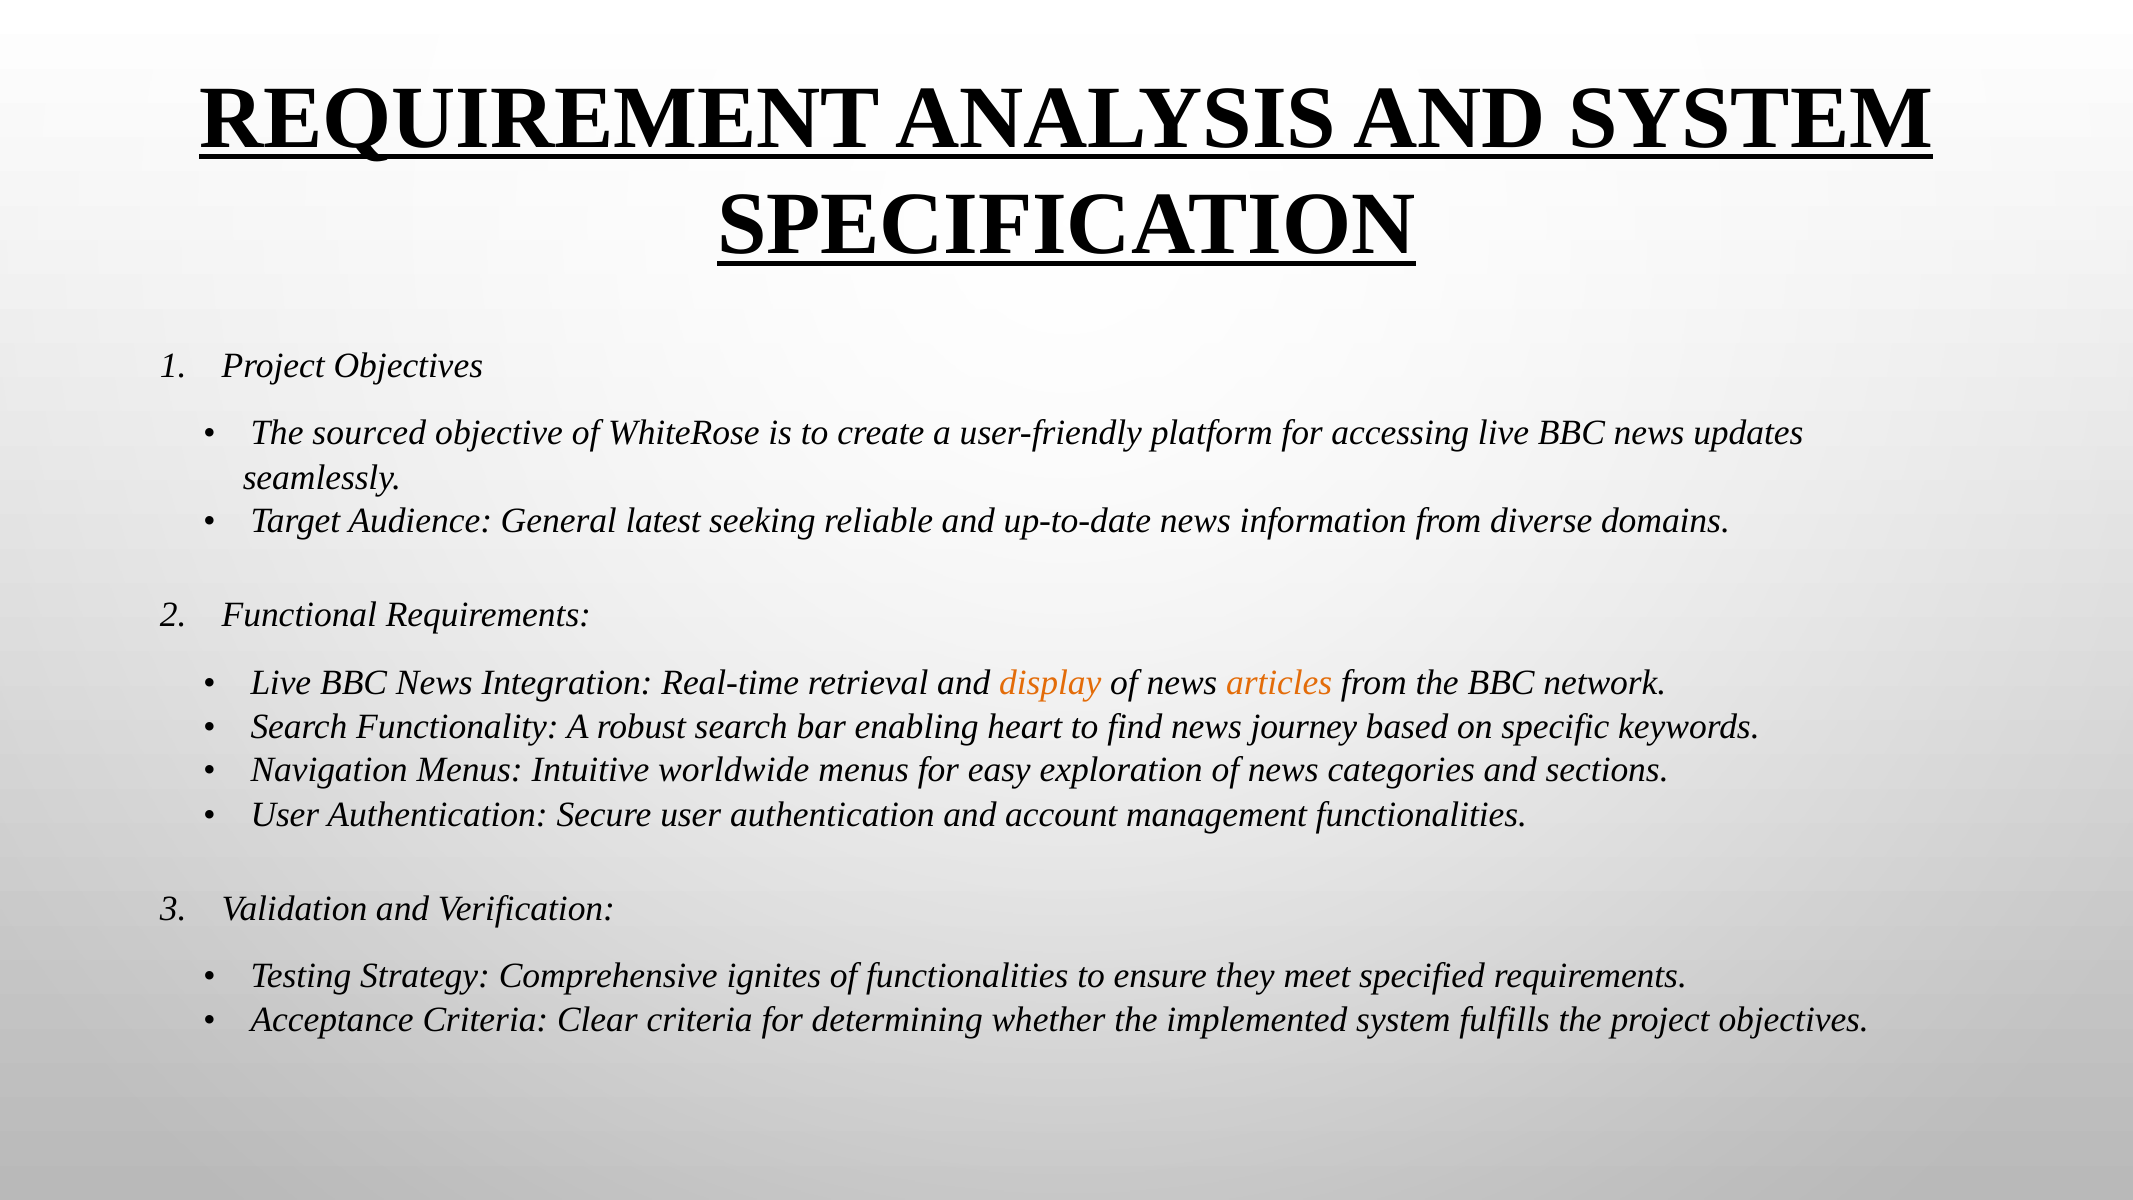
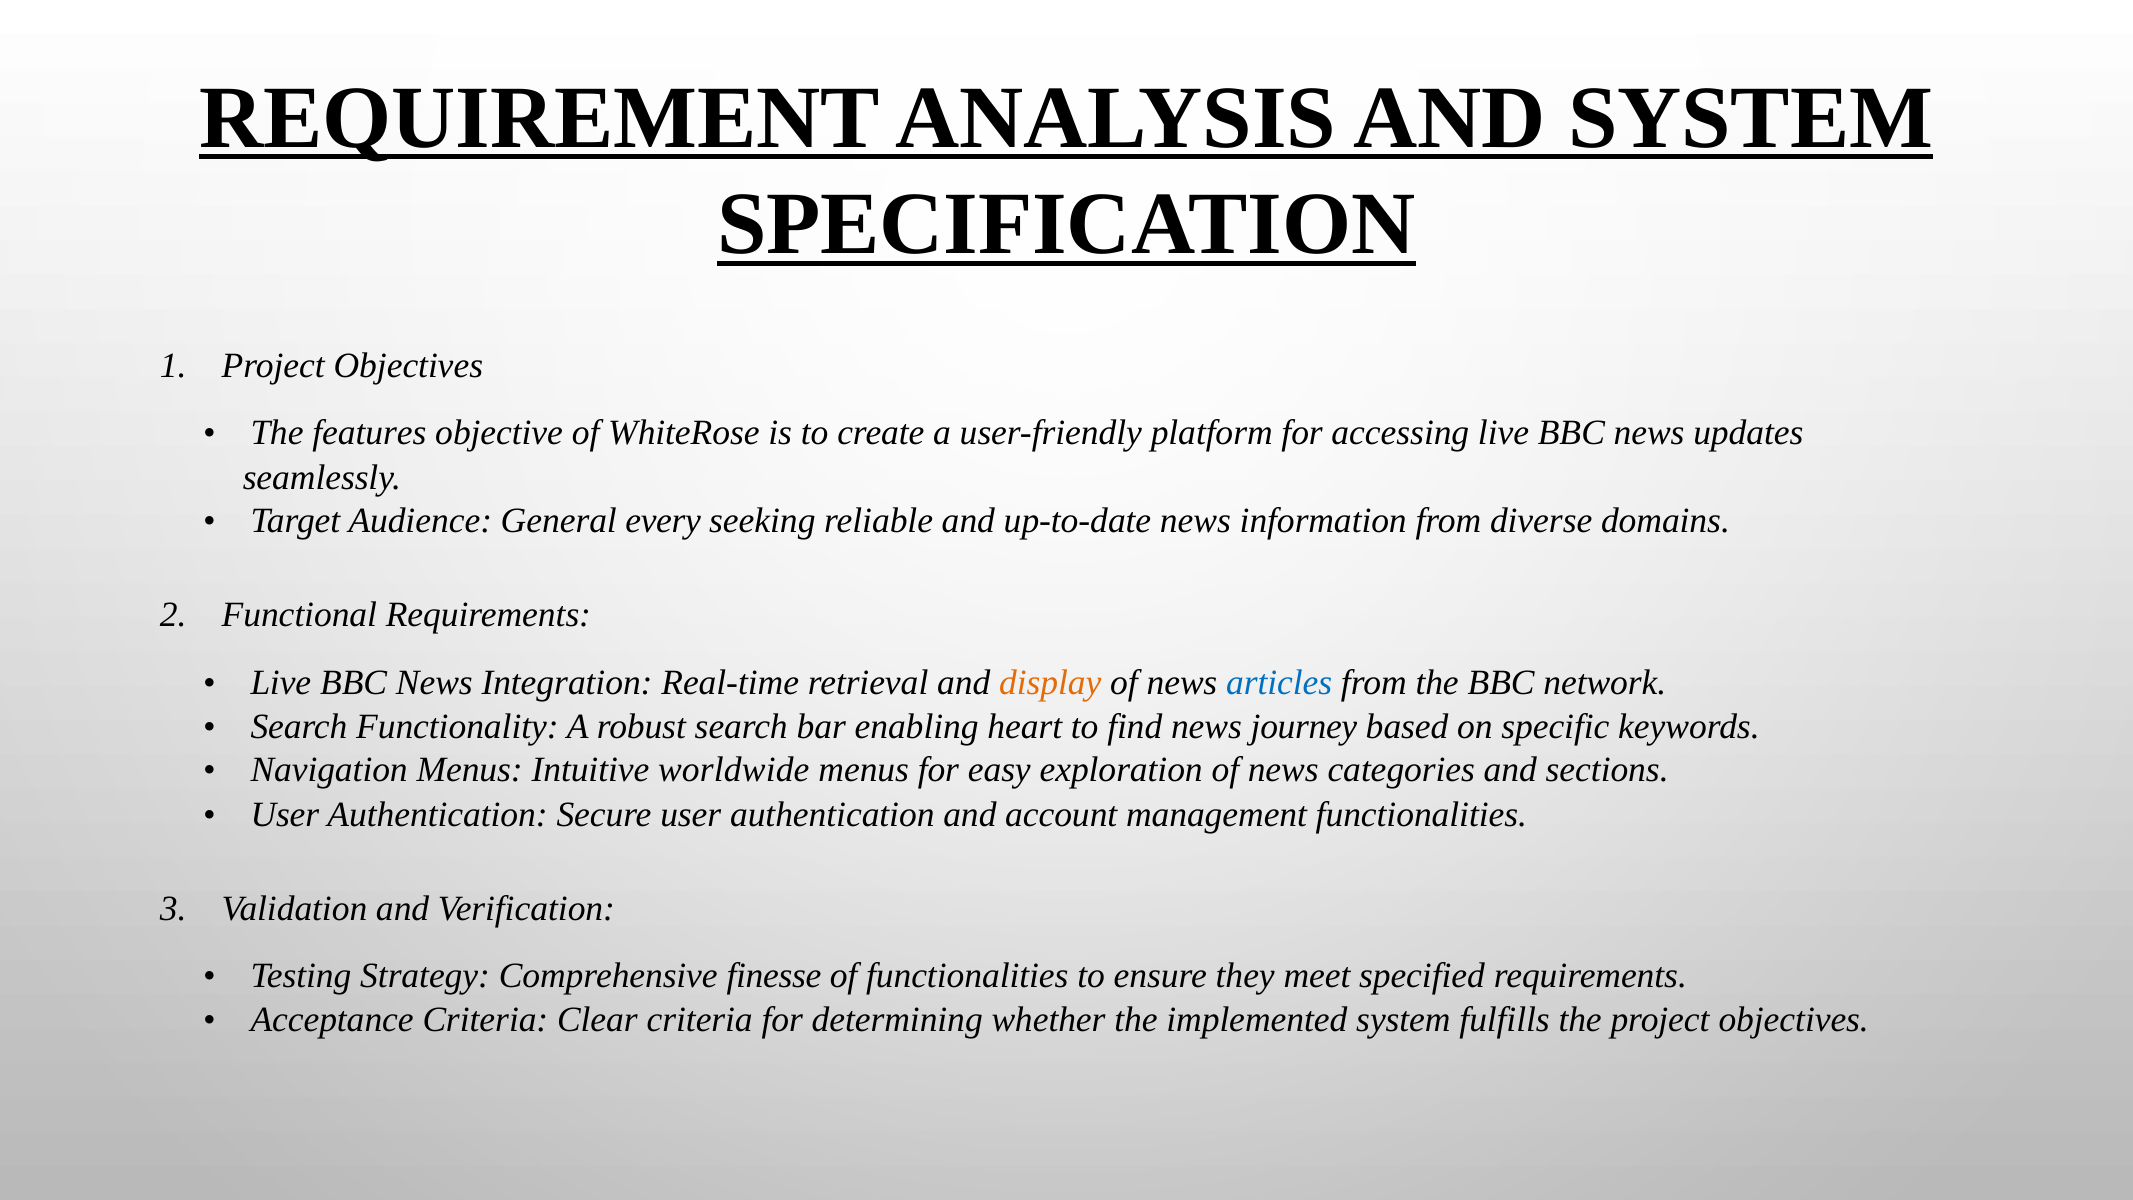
sourced: sourced -> features (369, 433)
latest: latest -> every (663, 521)
articles colour: orange -> blue (1279, 683)
ignites: ignites -> finesse (774, 975)
